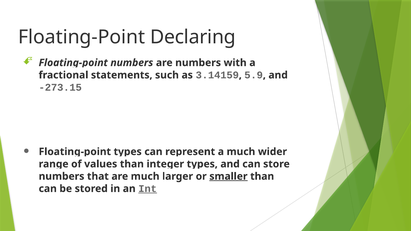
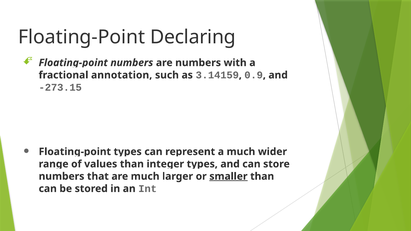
statements: statements -> annotation (122, 75)
5.9: 5.9 -> 0.9 (254, 75)
Int underline: present -> none (148, 189)
